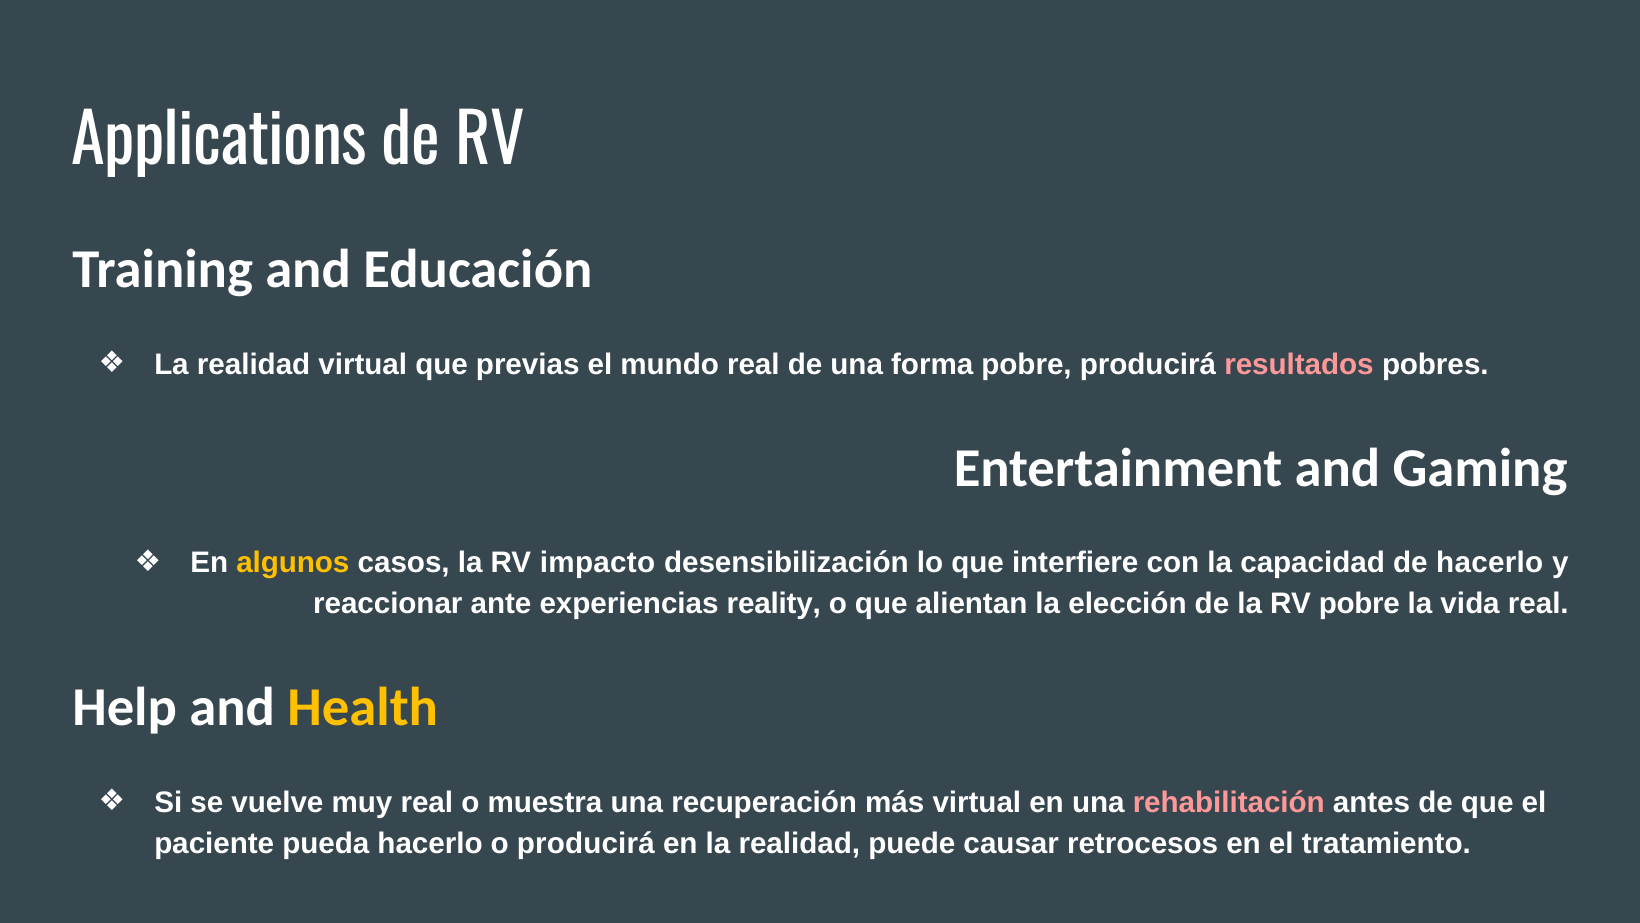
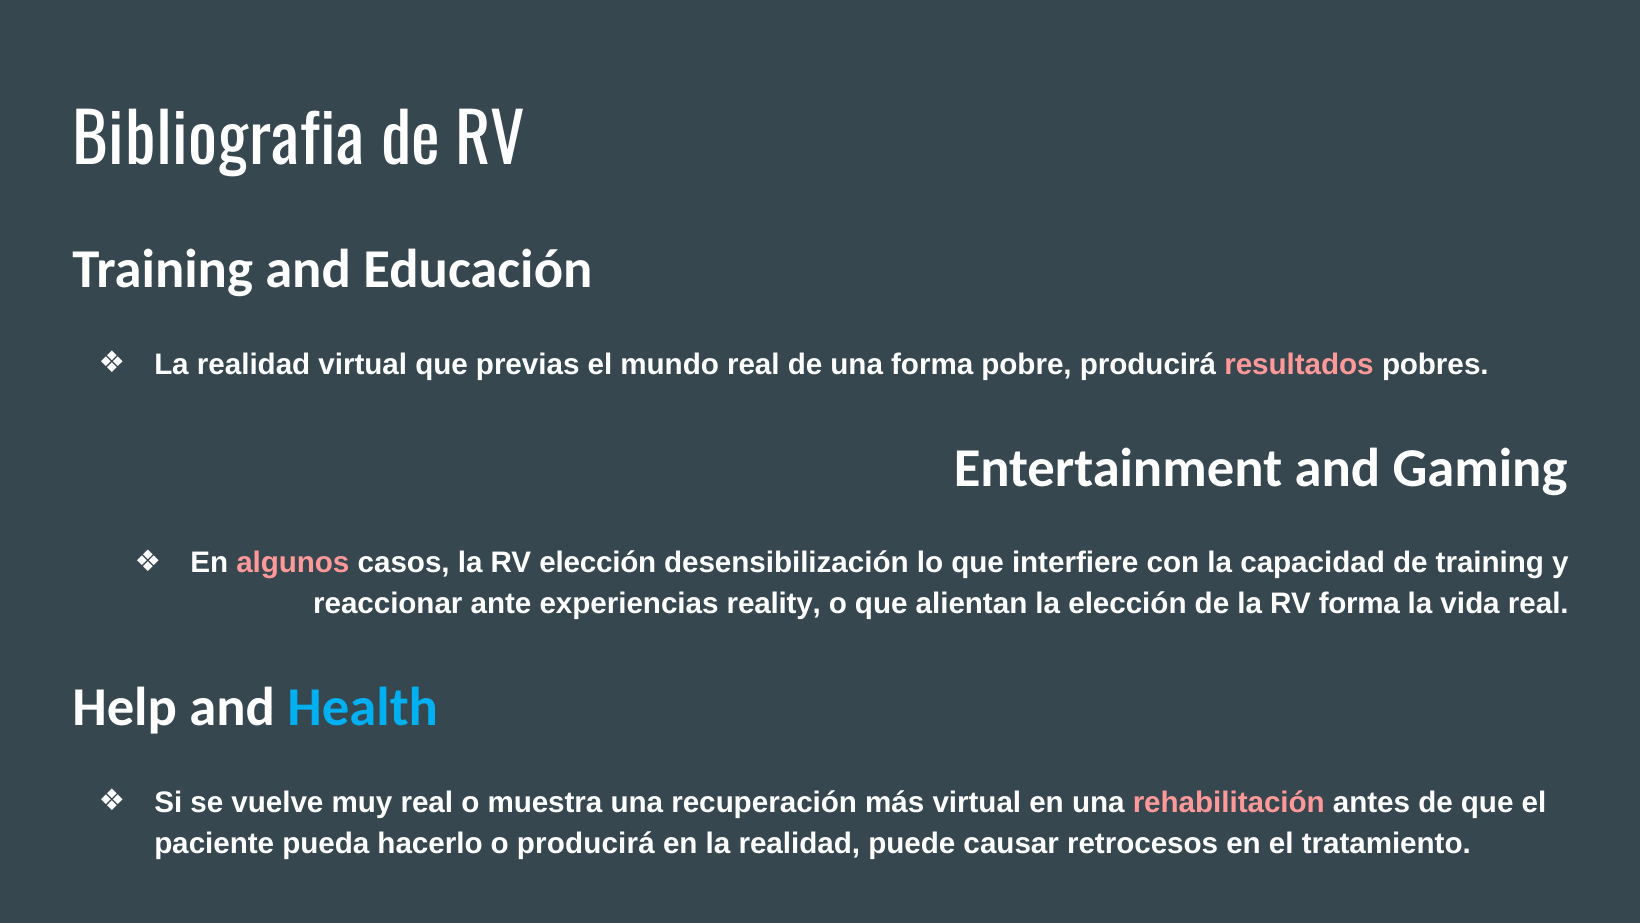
Applications: Applications -> Bibliografia (219, 142)
algunos colour: yellow -> pink (293, 563)
RV impacto: impacto -> elección (598, 563)
de hacerlo: hacerlo -> training (1490, 563)
RV pobre: pobre -> forma (1359, 604)
Health colour: yellow -> light blue (363, 707)
